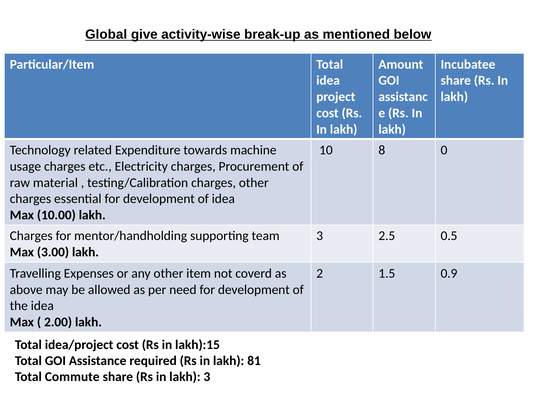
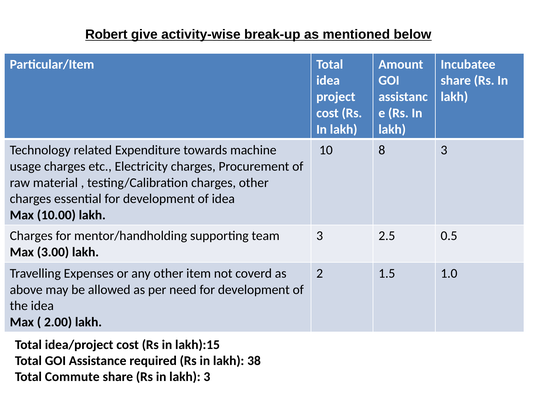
Global: Global -> Robert (106, 34)
8 0: 0 -> 3 (444, 150)
0.9: 0.9 -> 1.0 (449, 273)
81: 81 -> 38 (254, 361)
